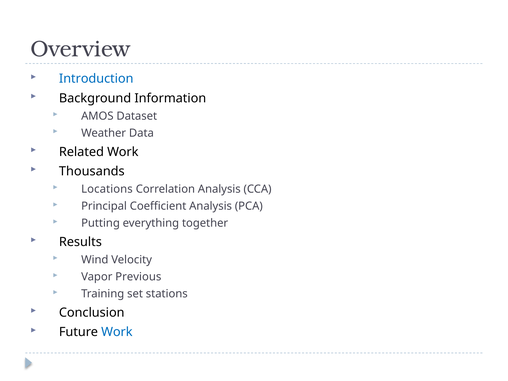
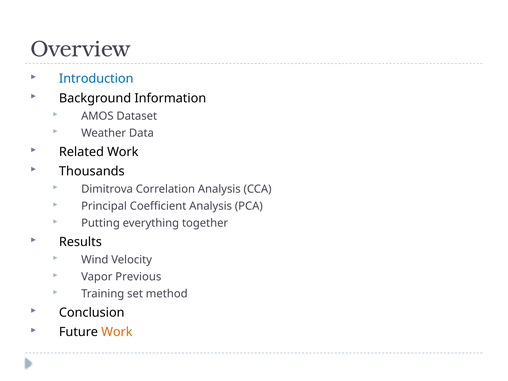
Locations: Locations -> Dimitrova (107, 189)
stations: stations -> method (167, 294)
Work colour: blue -> orange (117, 332)
